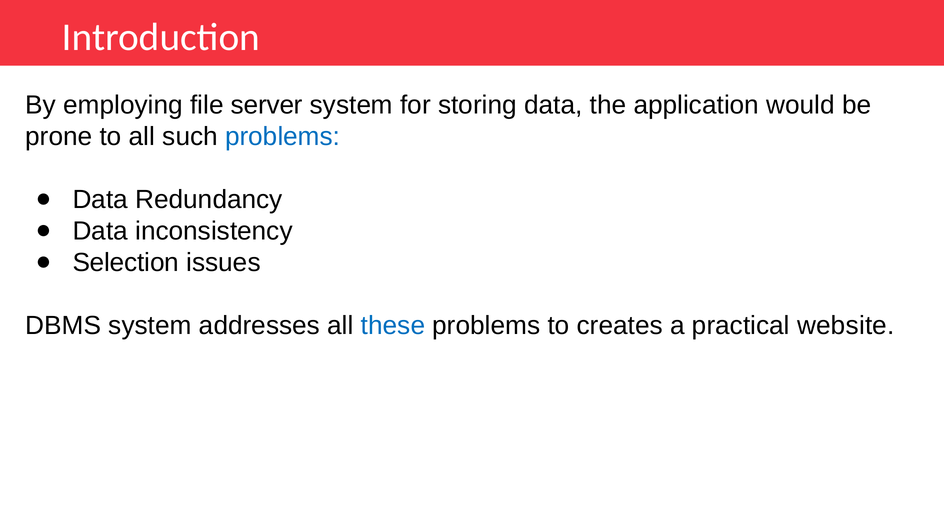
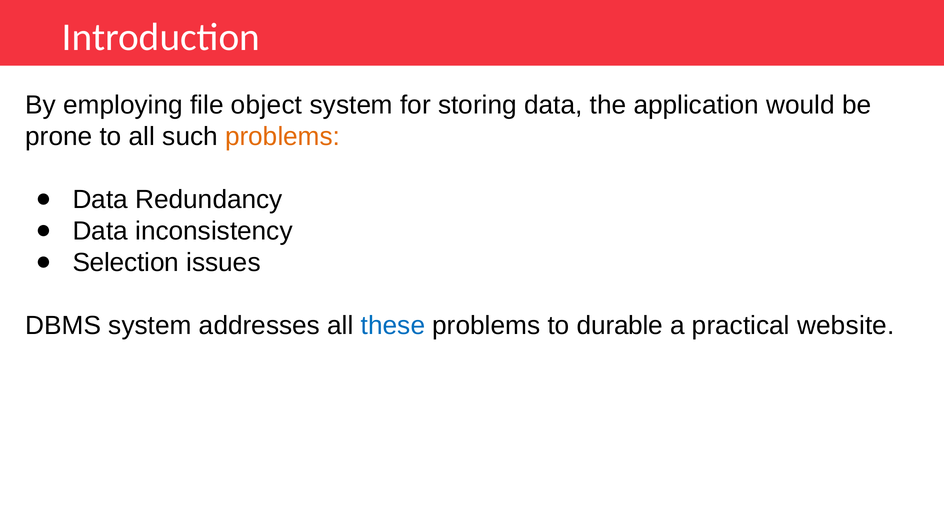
server: server -> object (267, 105)
problems colour: blue -> orange (283, 137)
creates: creates -> durable (620, 325)
